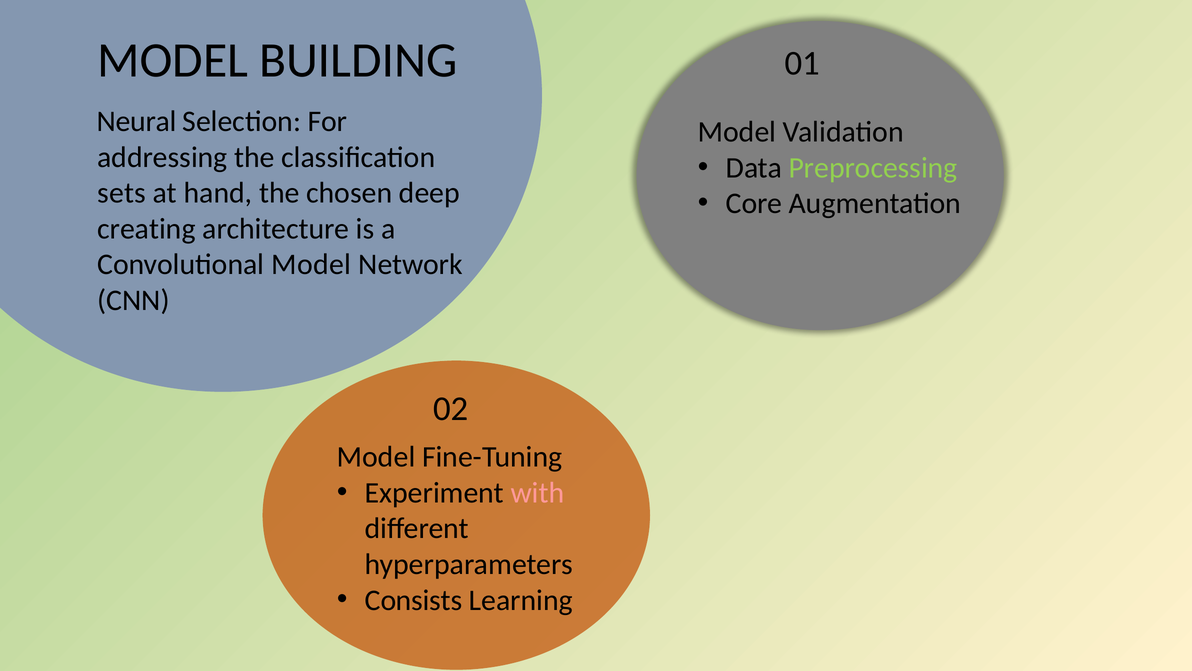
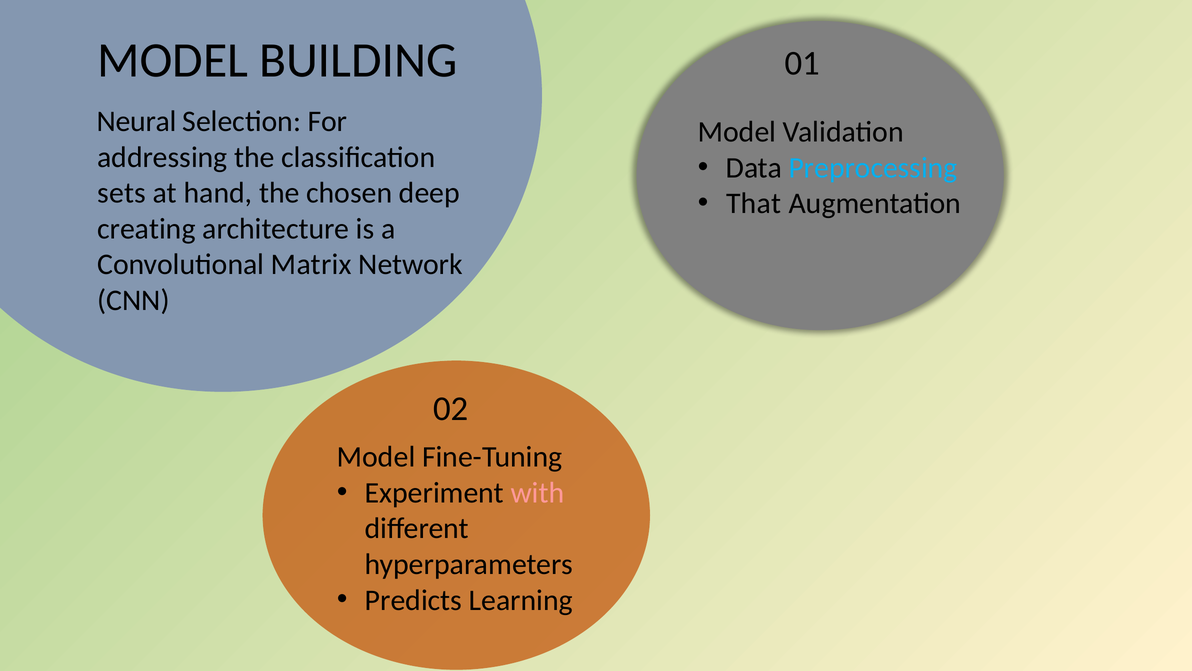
Preprocessing colour: light green -> light blue (873, 168)
Core: Core -> That (754, 203)
Convolutional Model: Model -> Matrix (311, 264)
Consists: Consists -> Predicts (413, 600)
